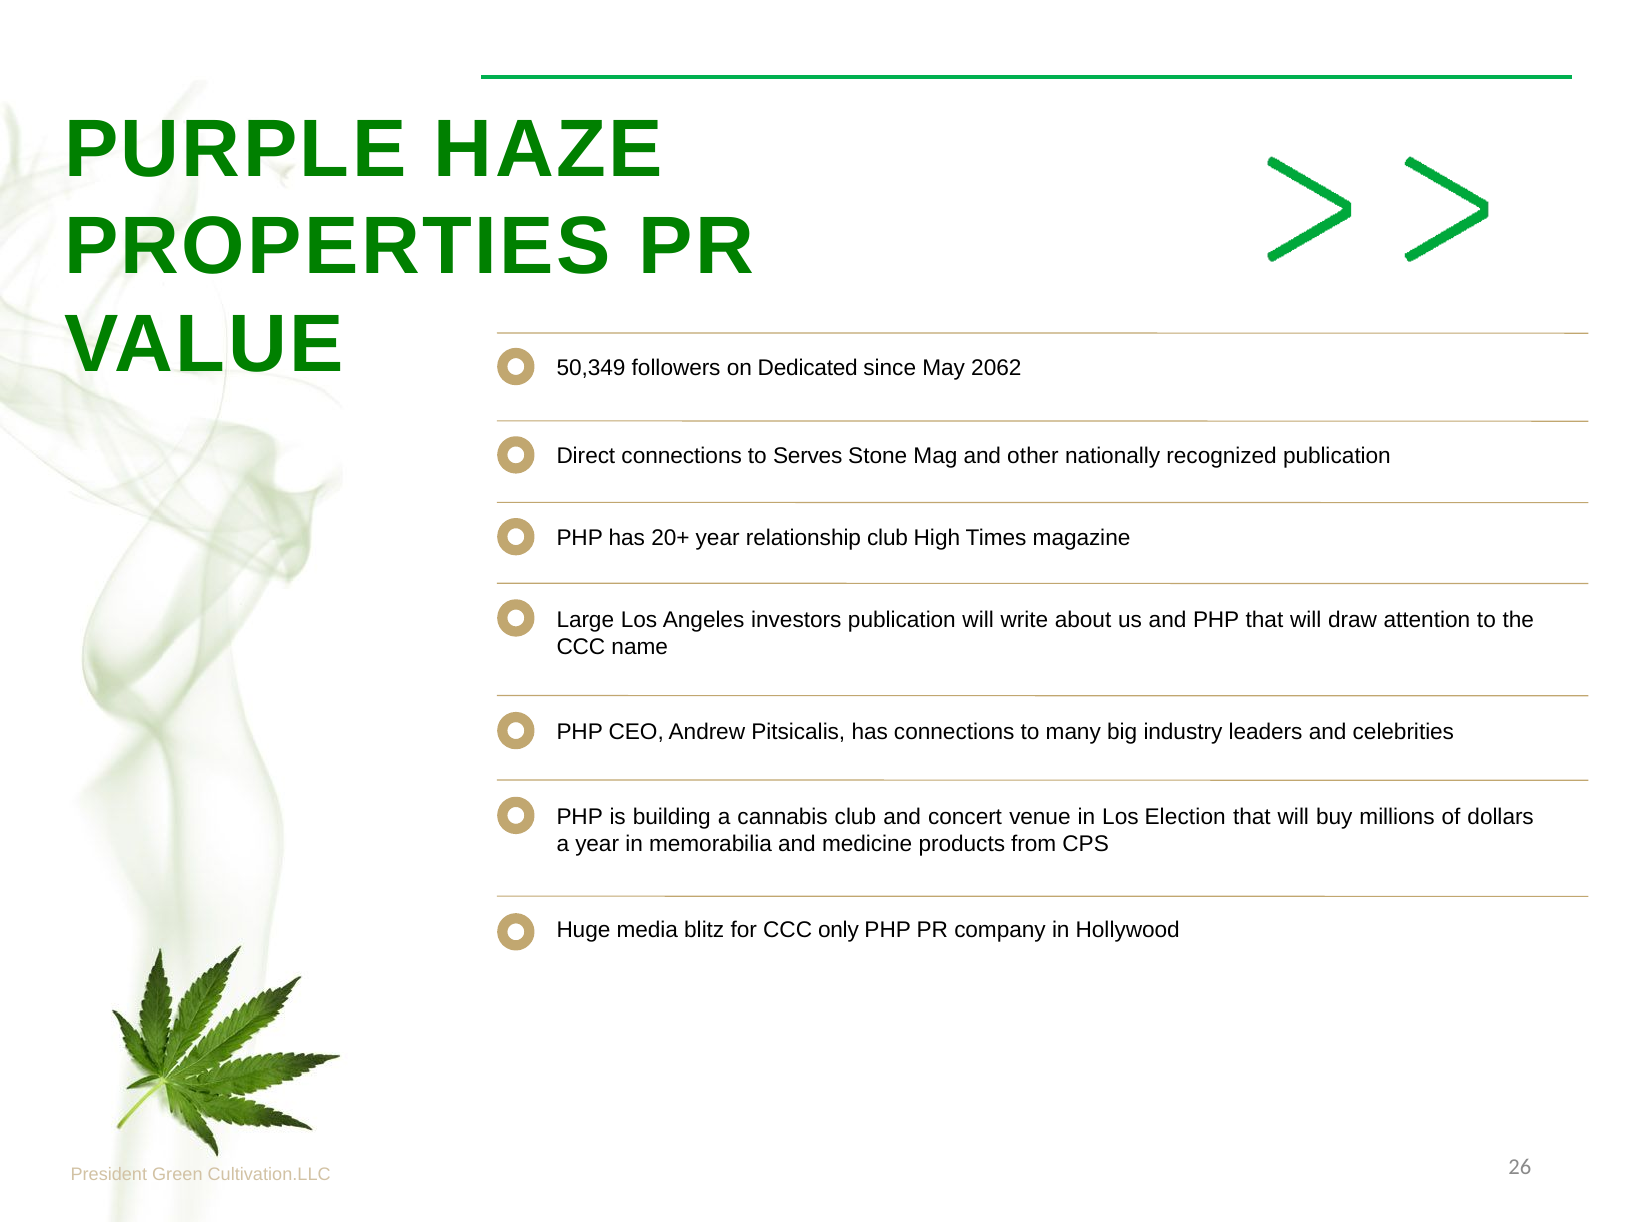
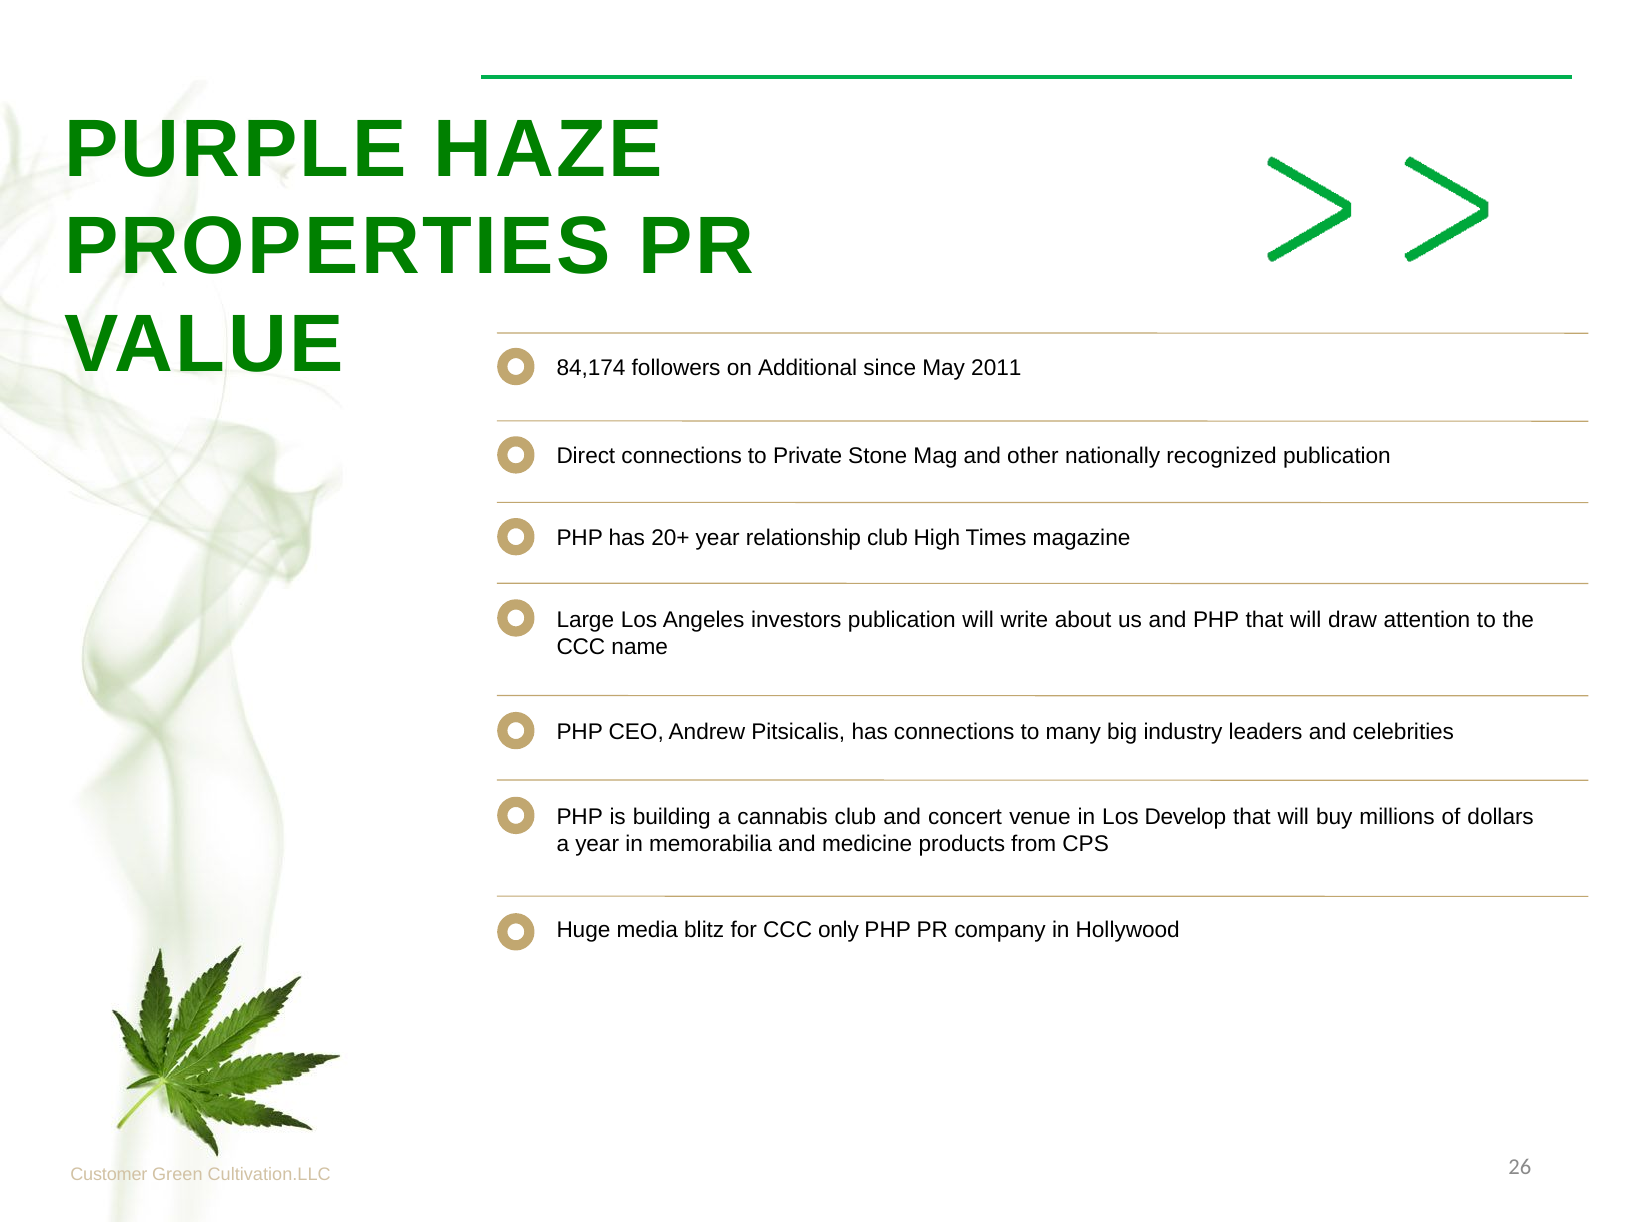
50,349: 50,349 -> 84,174 (591, 368)
Dedicated: Dedicated -> Additional (808, 368)
2062: 2062 -> 2011 (996, 368)
Serves: Serves -> Private (808, 456)
Election: Election -> Develop (1185, 817)
President: President -> Customer (109, 1174)
